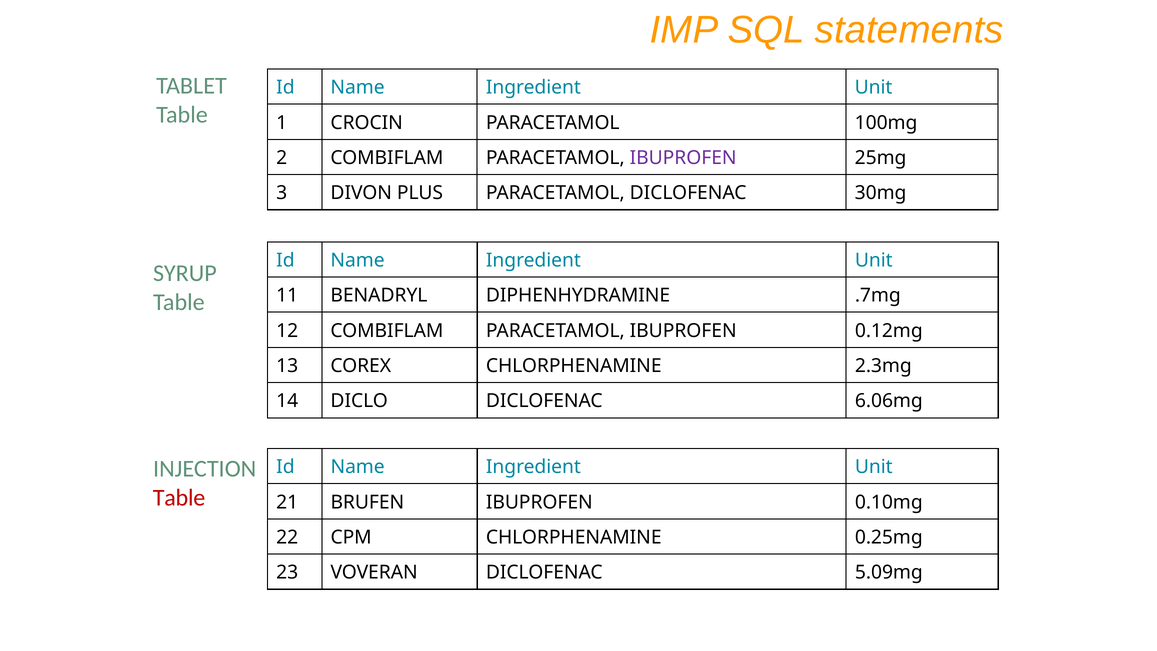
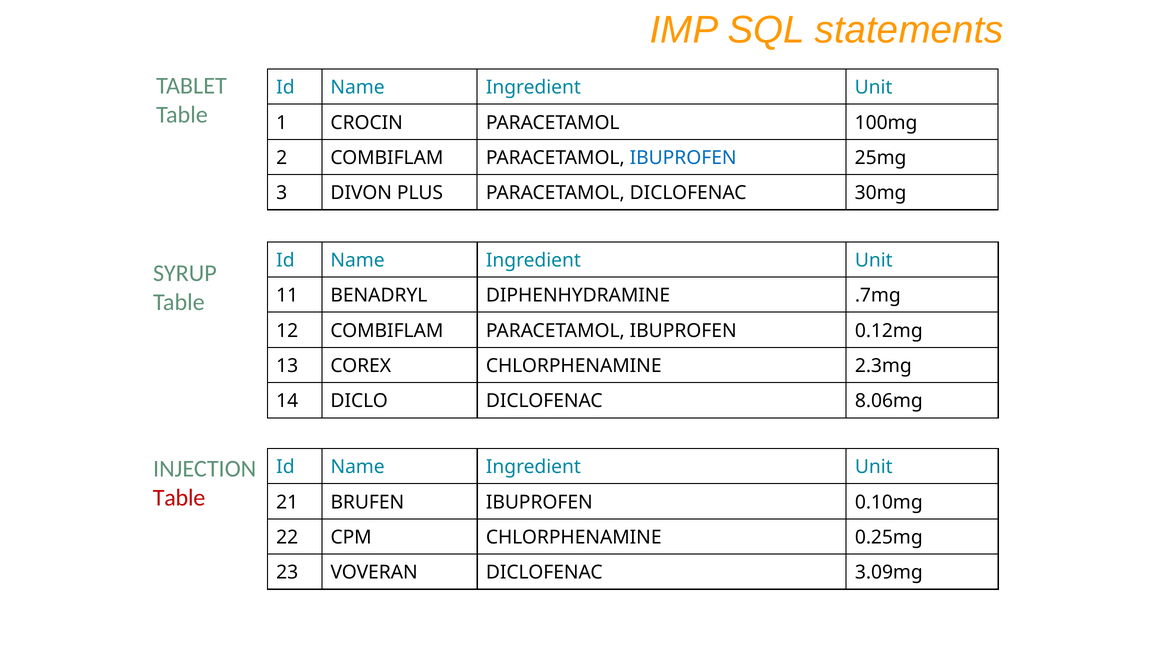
IBUPROFEN colour: purple -> blue (683, 158)
6.06mg: 6.06mg -> 8.06mg (889, 401)
5.09mg: 5.09mg -> 3.09mg (889, 572)
